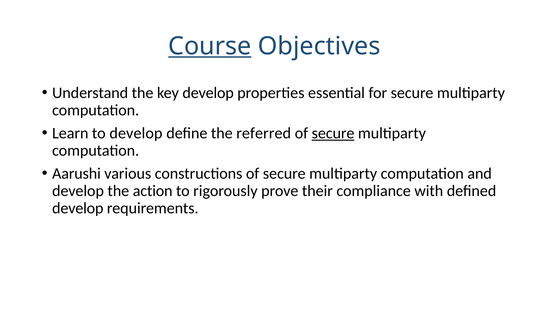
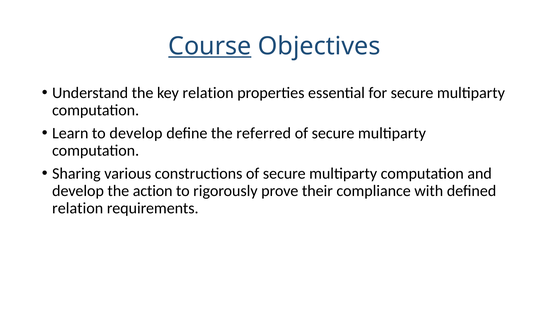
key develop: develop -> relation (208, 93)
secure underline: present -> none (333, 133)
Aarushi: Aarushi -> Sharing (76, 173)
develop: develop -> relation (78, 208)
